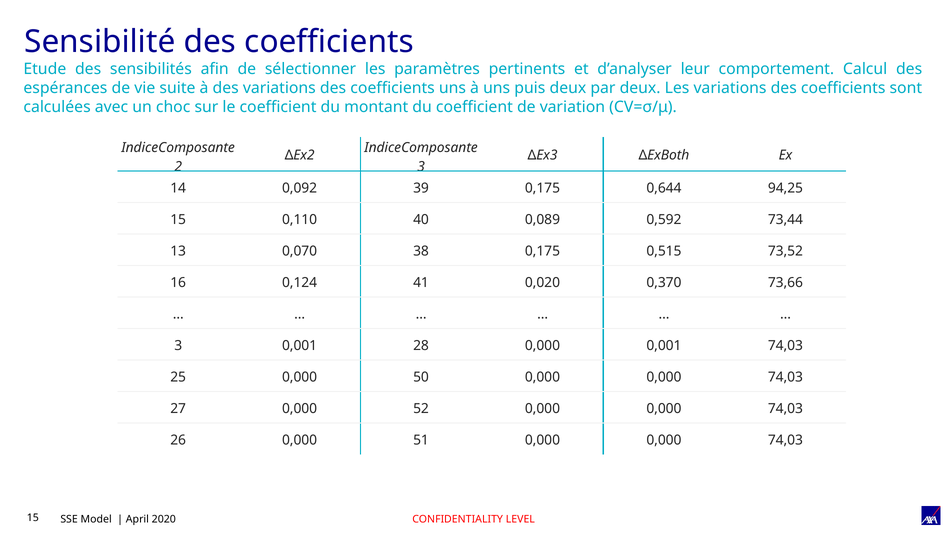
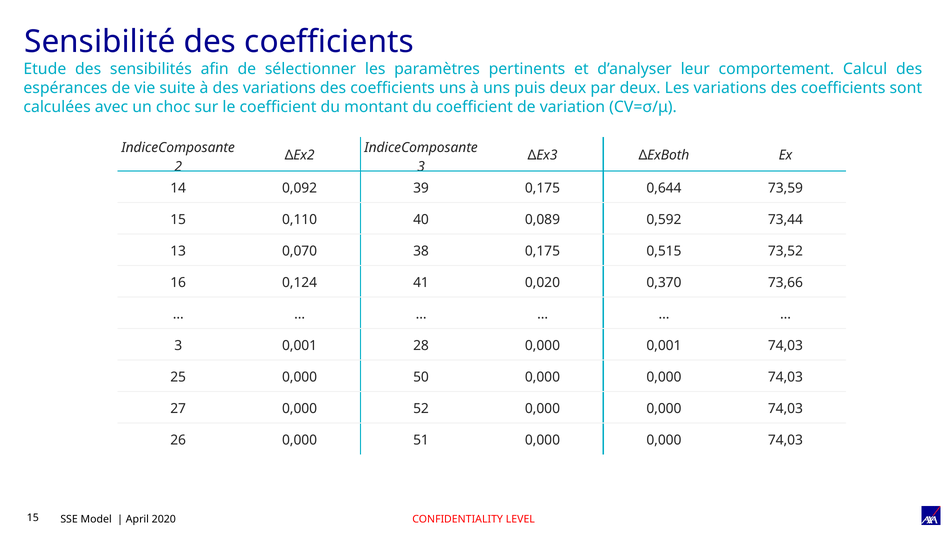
94,25: 94,25 -> 73,59 (785, 188)
